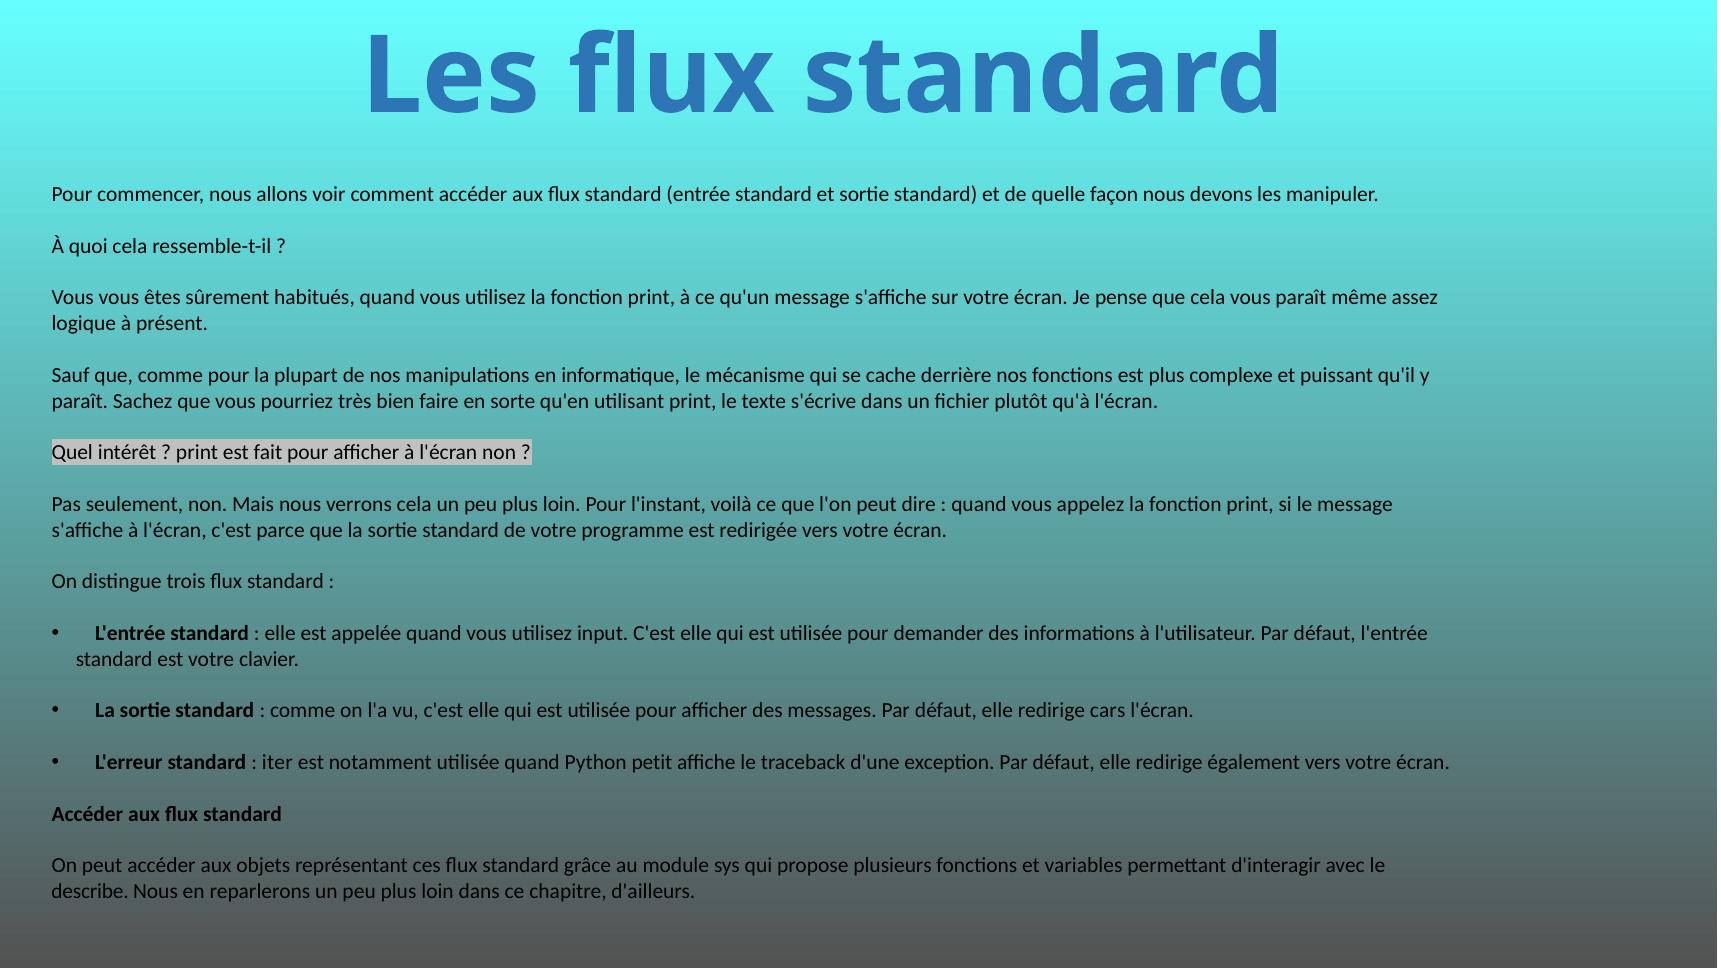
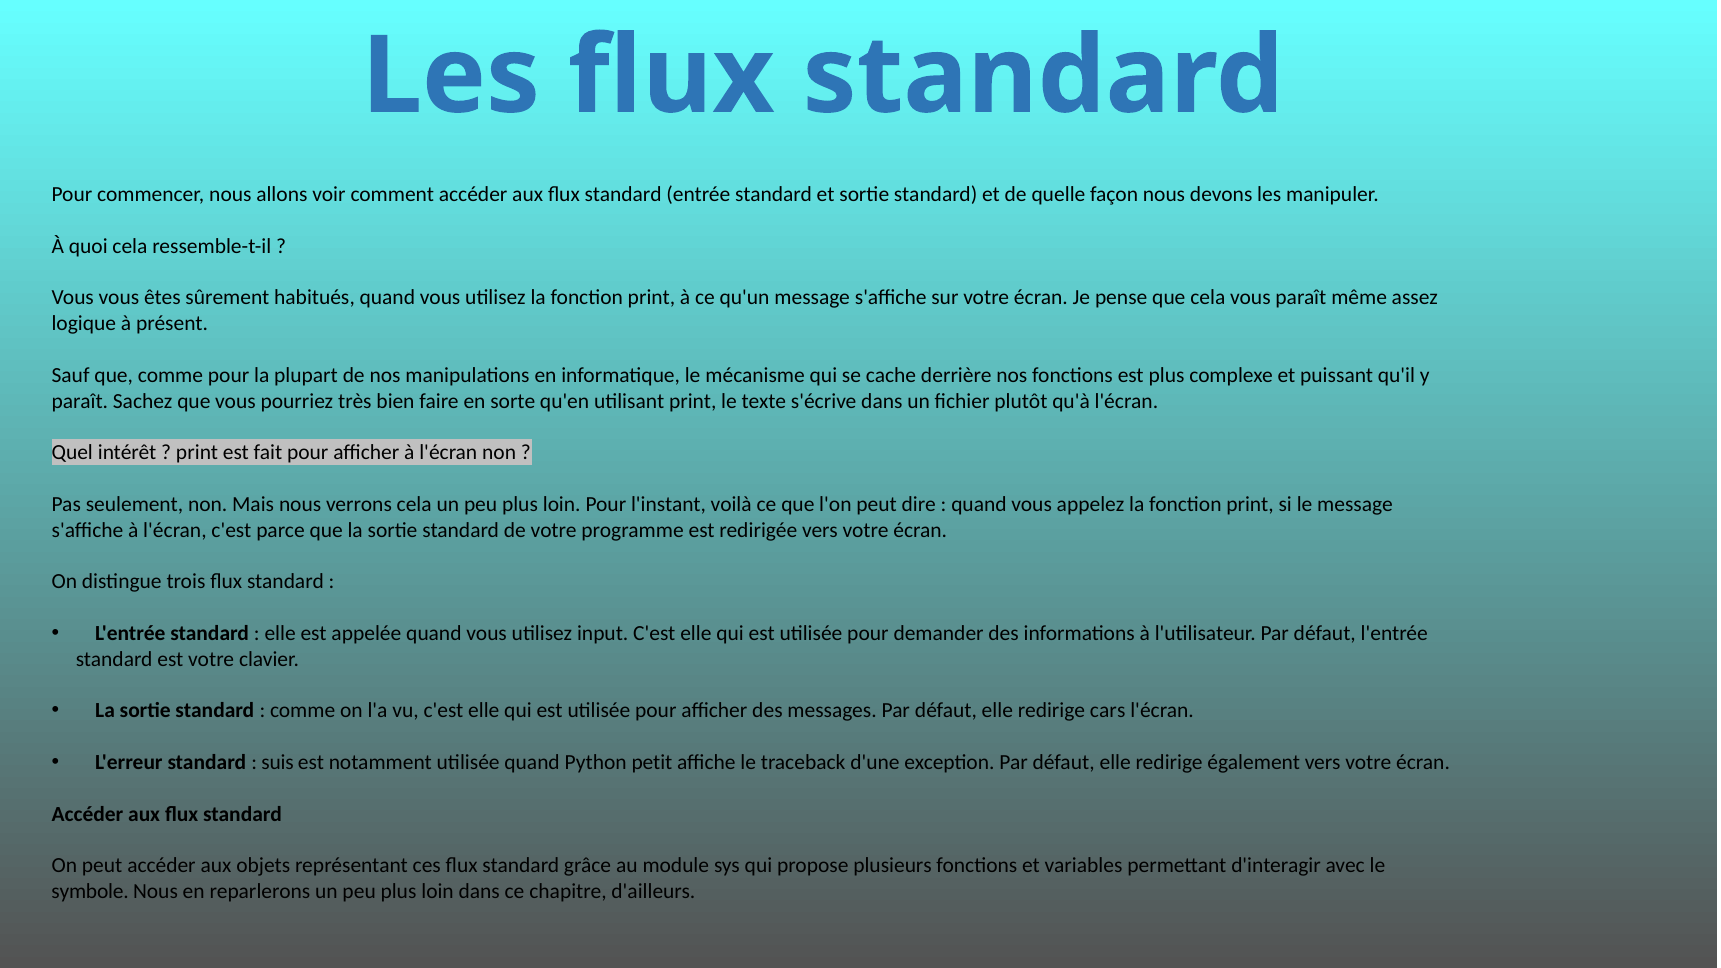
iter: iter -> suis (278, 762)
describe: describe -> symbole (90, 891)
